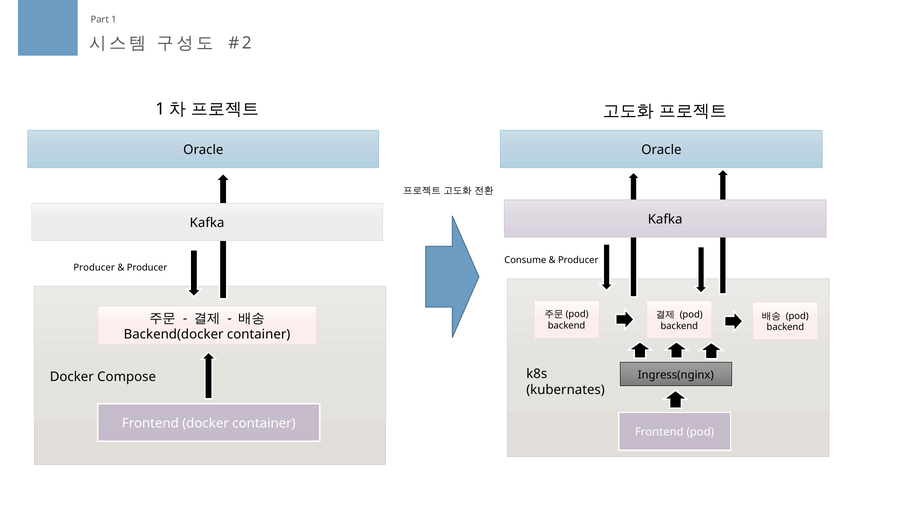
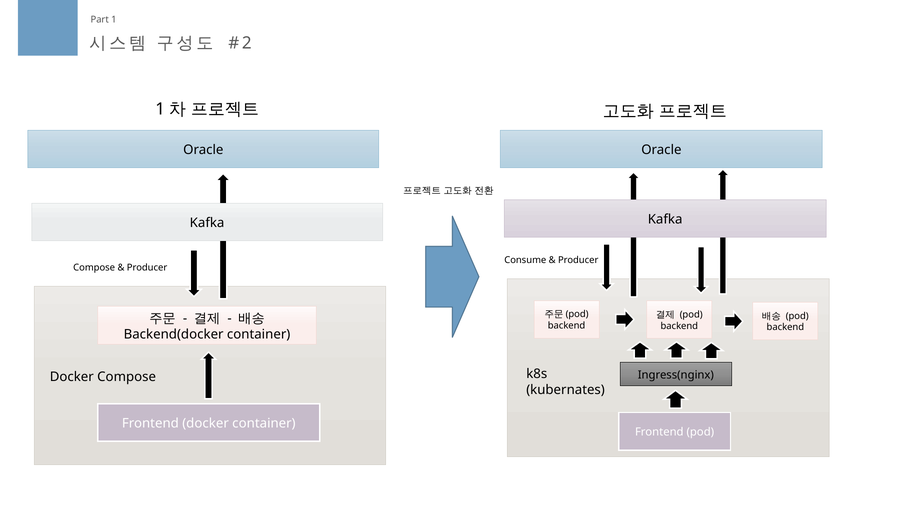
Producer: Producer -> Compose (94, 268)
